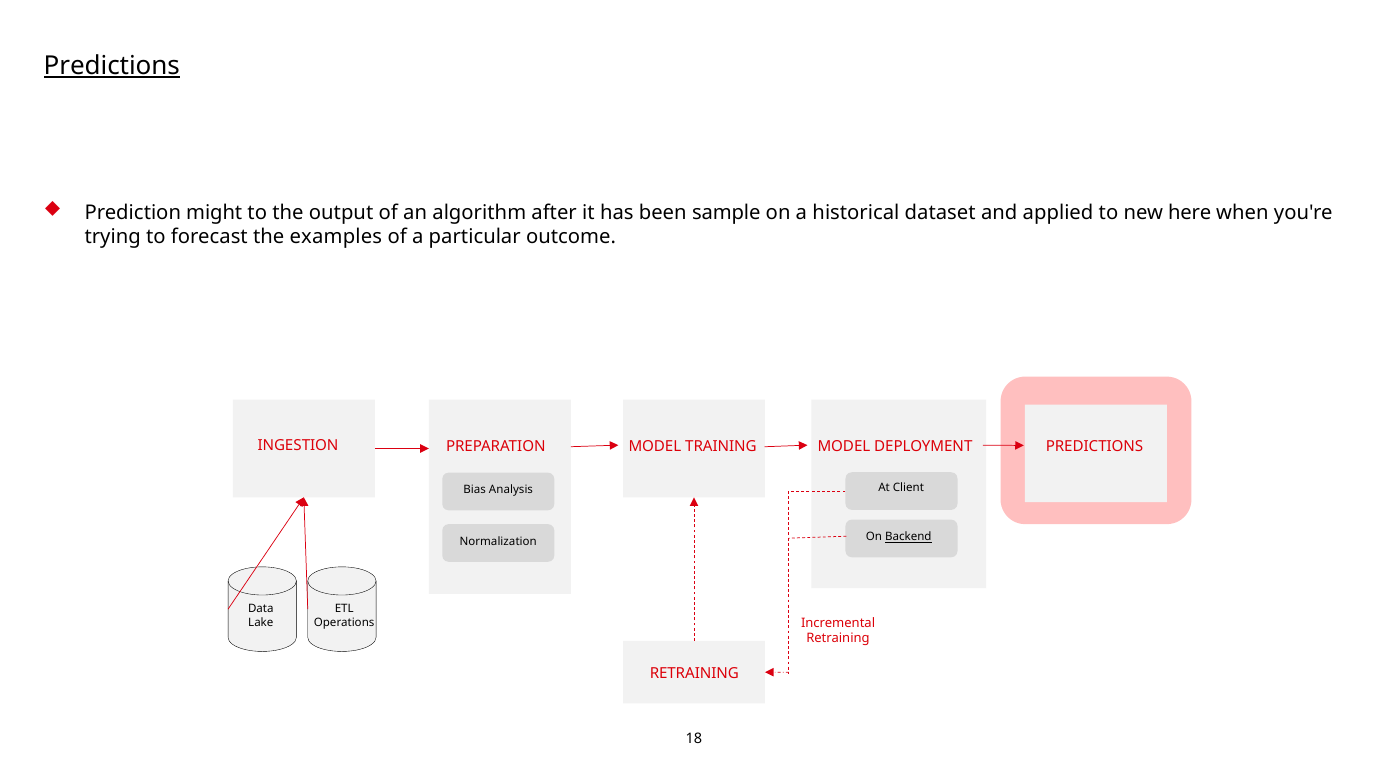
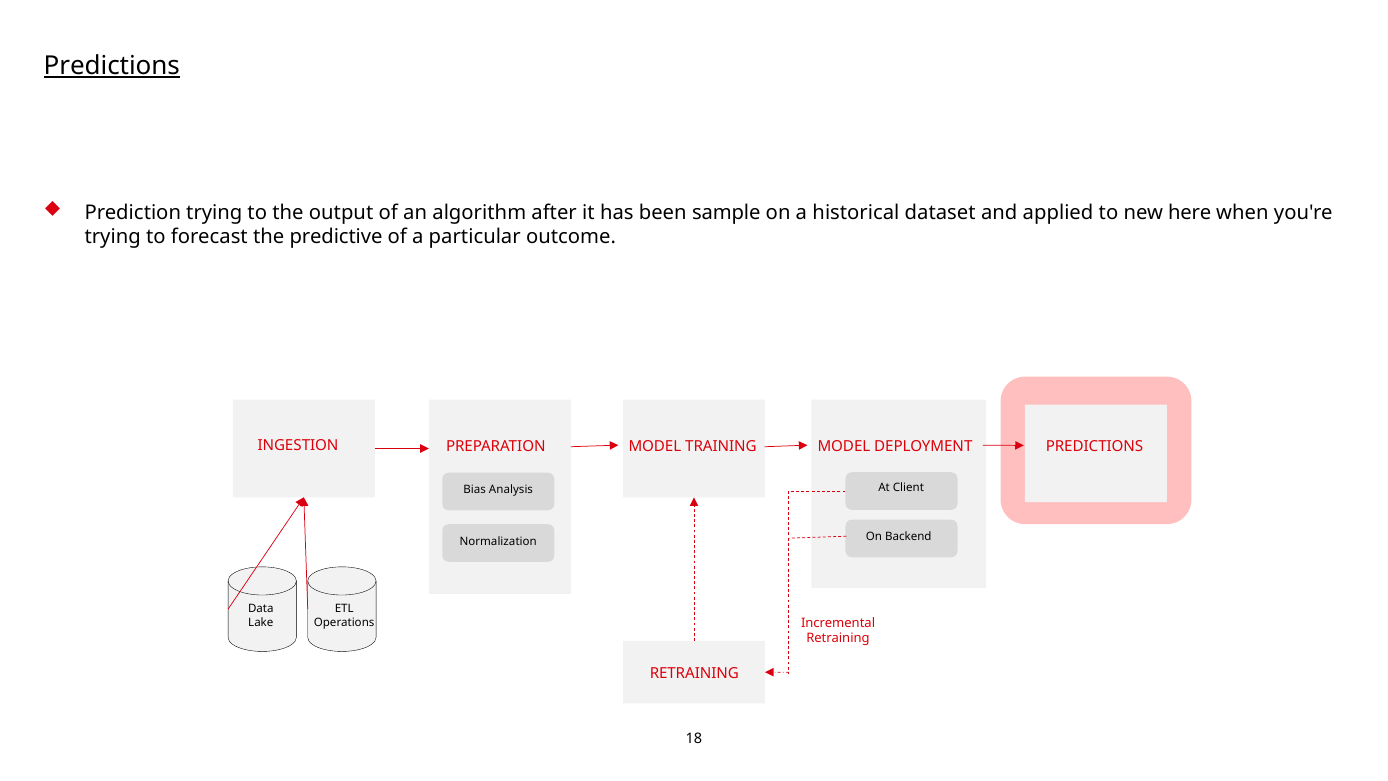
Prediction might: might -> trying (214, 213)
examples: examples -> predictive (336, 237)
Backend underline: present -> none (908, 537)
